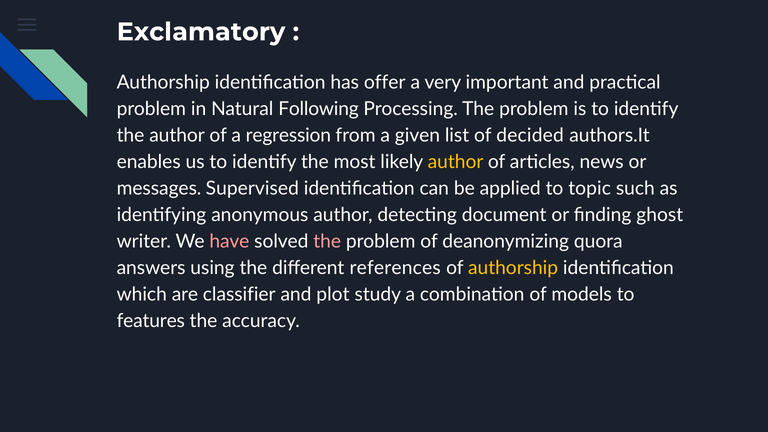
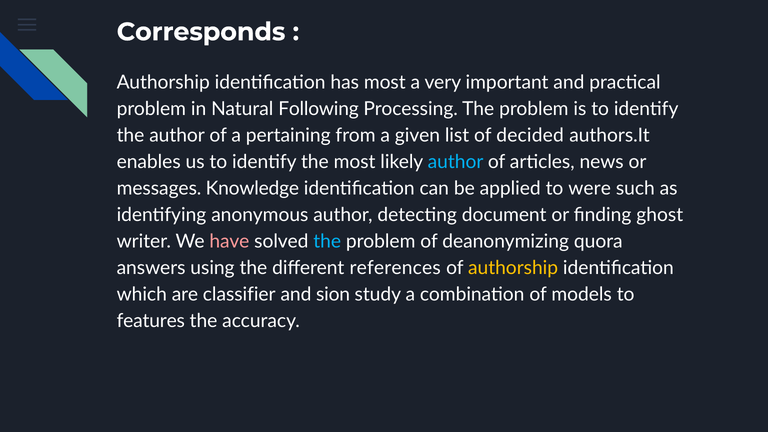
Exclamatory: Exclamatory -> Corresponds (201, 32)
has offer: offer -> most (385, 83)
regression: regression -> pertaining (288, 136)
author colour: yellow -> light blue (456, 162)
Supervised: Supervised -> Knowledge (252, 188)
topic: topic -> were (590, 188)
the colour: pink -> light blue (327, 241)
plot: plot -> sion (333, 294)
